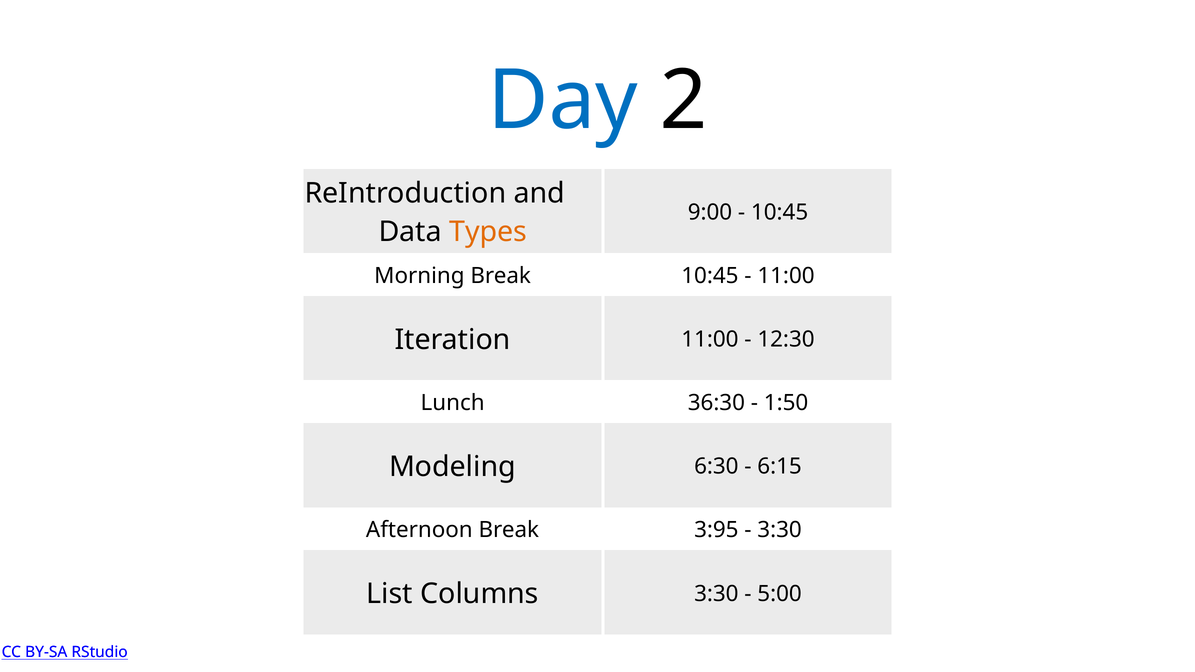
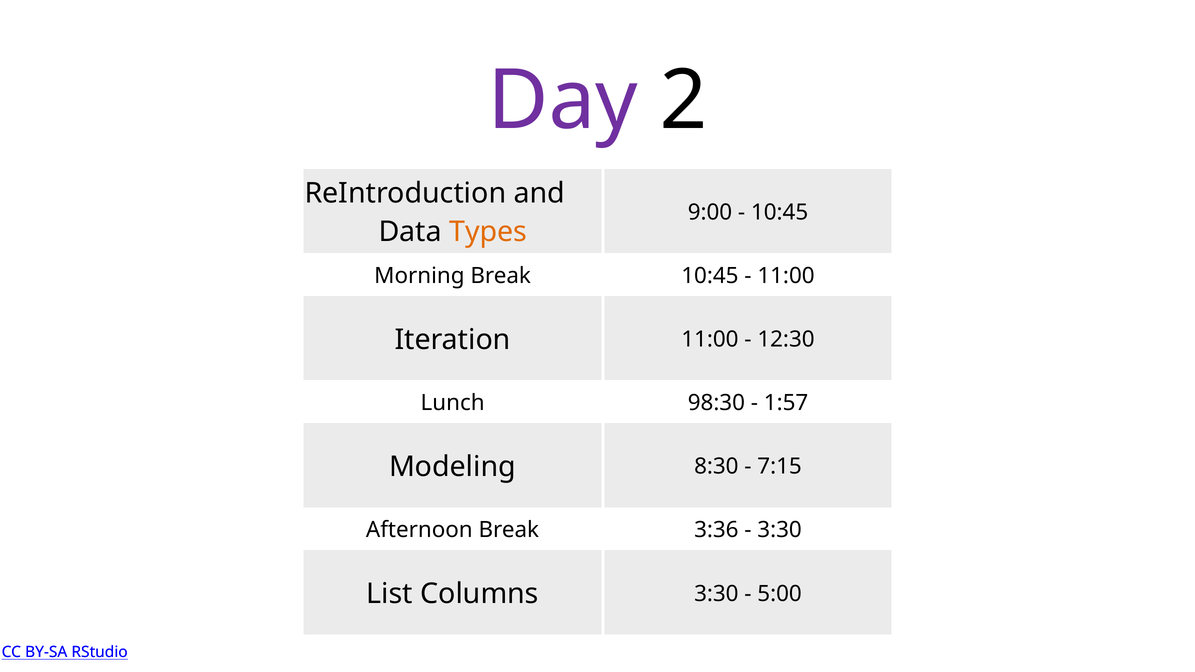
Day colour: blue -> purple (563, 101)
36:30: 36:30 -> 98:30 (716, 403)
1:50: 1:50 -> 1:57 (786, 403)
6:30: 6:30 -> 8:30 (716, 467)
6:15: 6:15 -> 7:15 (780, 467)
3:95: 3:95 -> 3:36 (716, 530)
